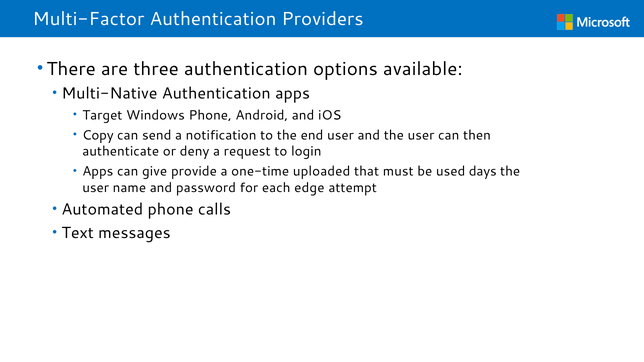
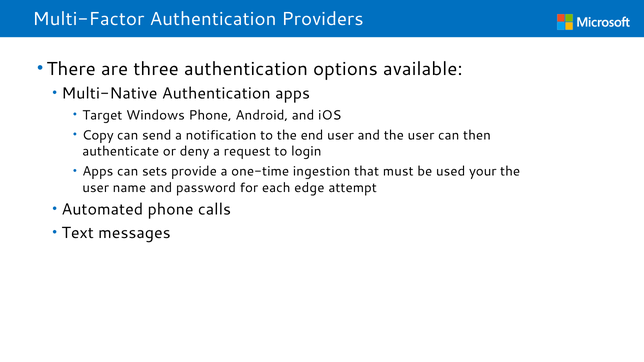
give: give -> sets (155, 172)
uploaded: uploaded -> ingestion (322, 172)
days: days -> your (483, 172)
